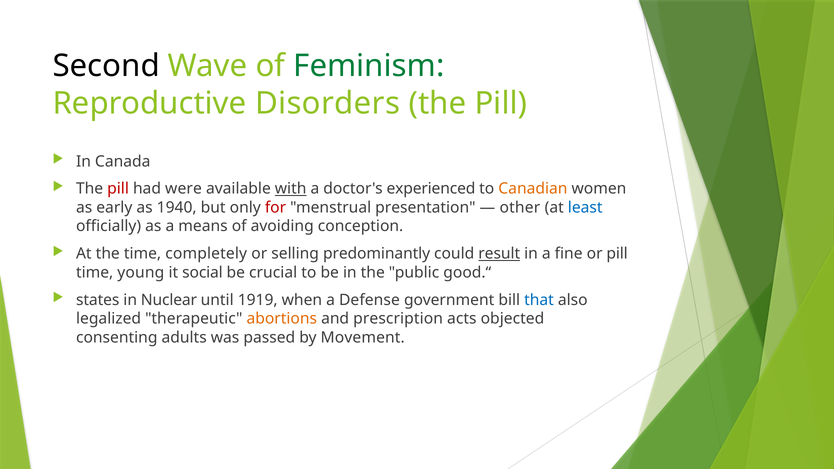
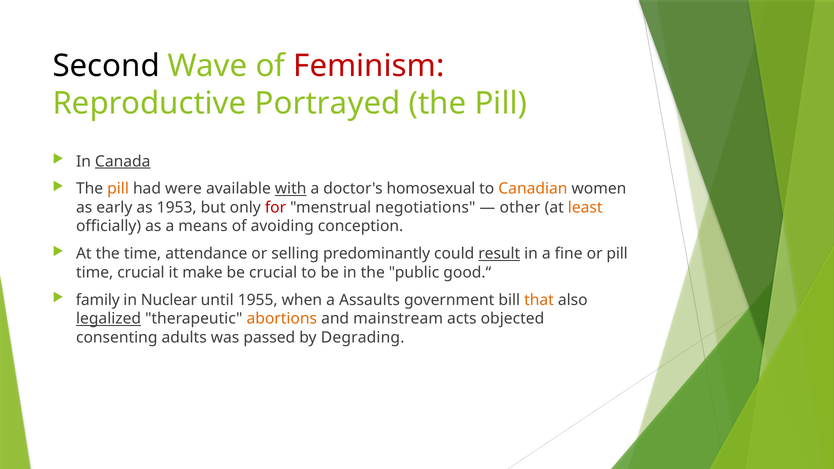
Feminism colour: green -> red (369, 66)
Disorders: Disorders -> Portrayed (328, 103)
Canada underline: none -> present (123, 161)
pill colour: red -> orange (118, 189)
experienced: experienced -> homosexual (431, 189)
1940: 1940 -> 1953 (177, 208)
presentation: presentation -> negotiations (425, 208)
least colour: blue -> orange (585, 208)
completely: completely -> attendance (206, 254)
time young: young -> crucial (141, 273)
social: social -> make (202, 273)
states: states -> family (98, 300)
1919: 1919 -> 1955 (258, 300)
Defense: Defense -> Assaults (369, 300)
that colour: blue -> orange (539, 300)
legalized underline: none -> present (109, 319)
prescription: prescription -> mainstream (398, 319)
Movement: Movement -> Degrading (363, 338)
